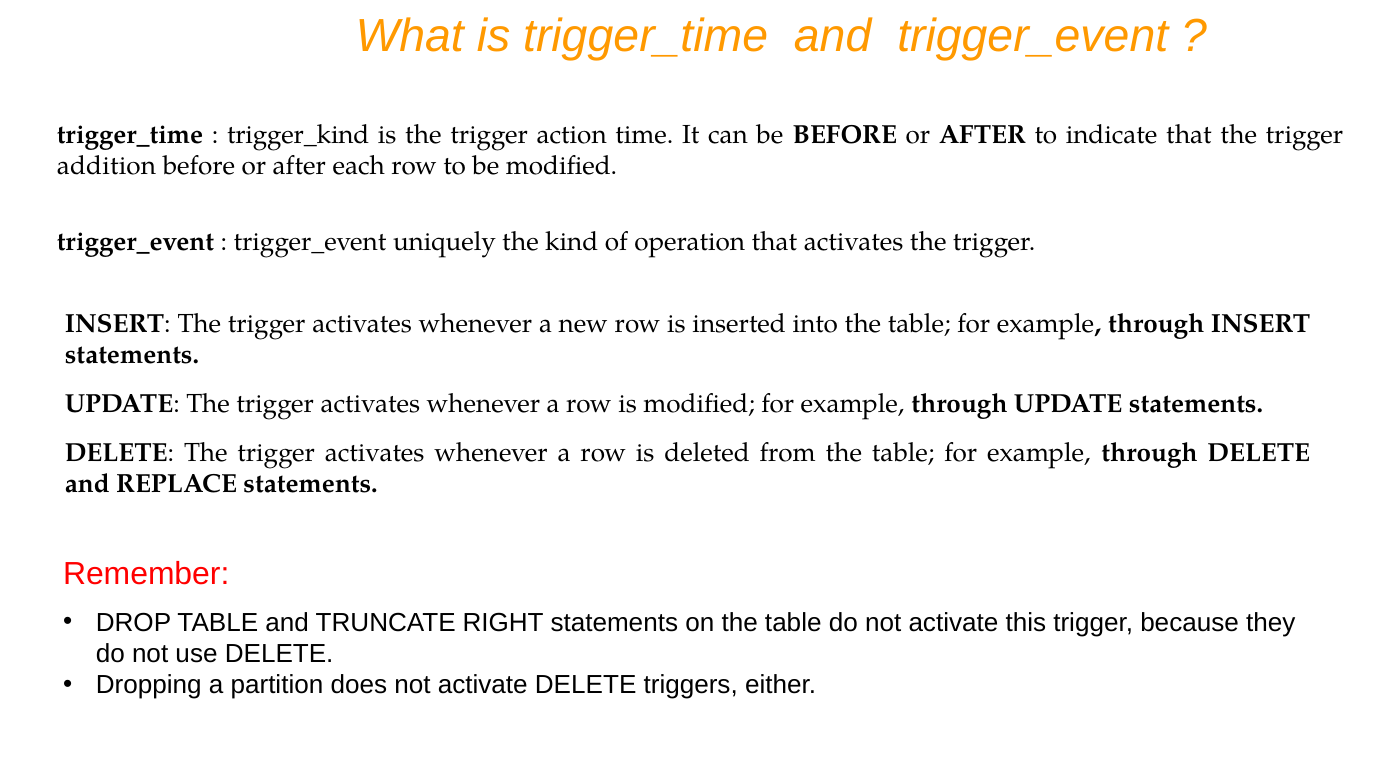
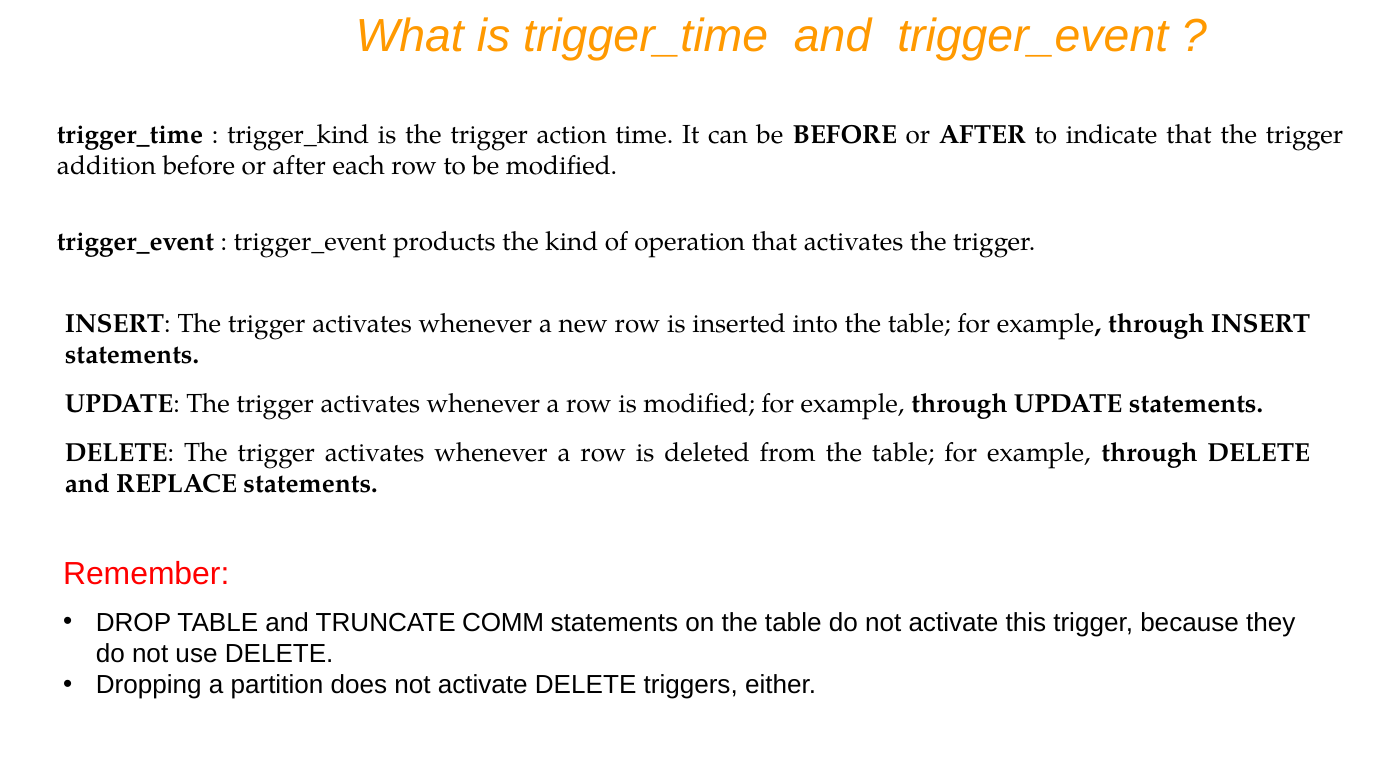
uniquely: uniquely -> products (444, 241)
RIGHT: RIGHT -> COMM (503, 622)
